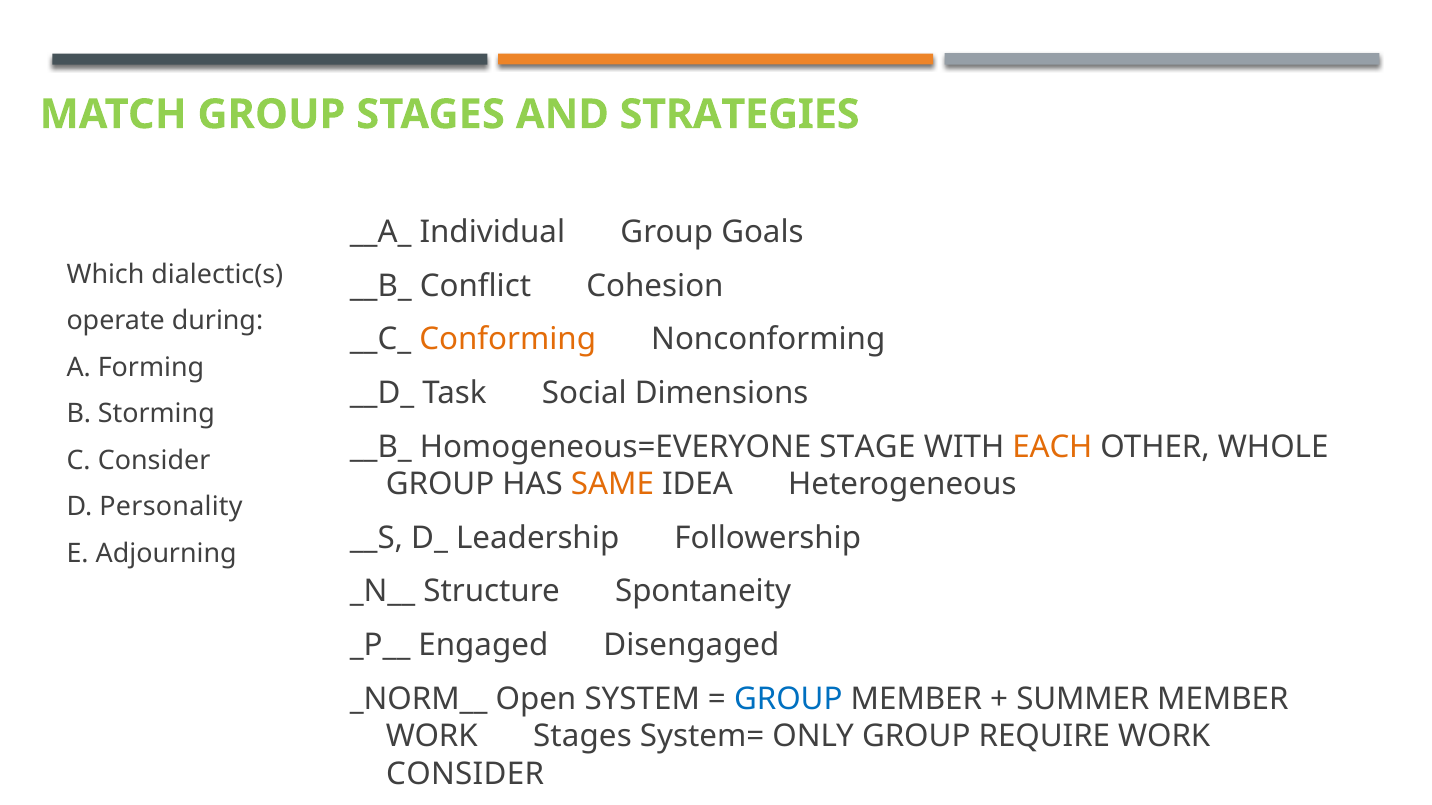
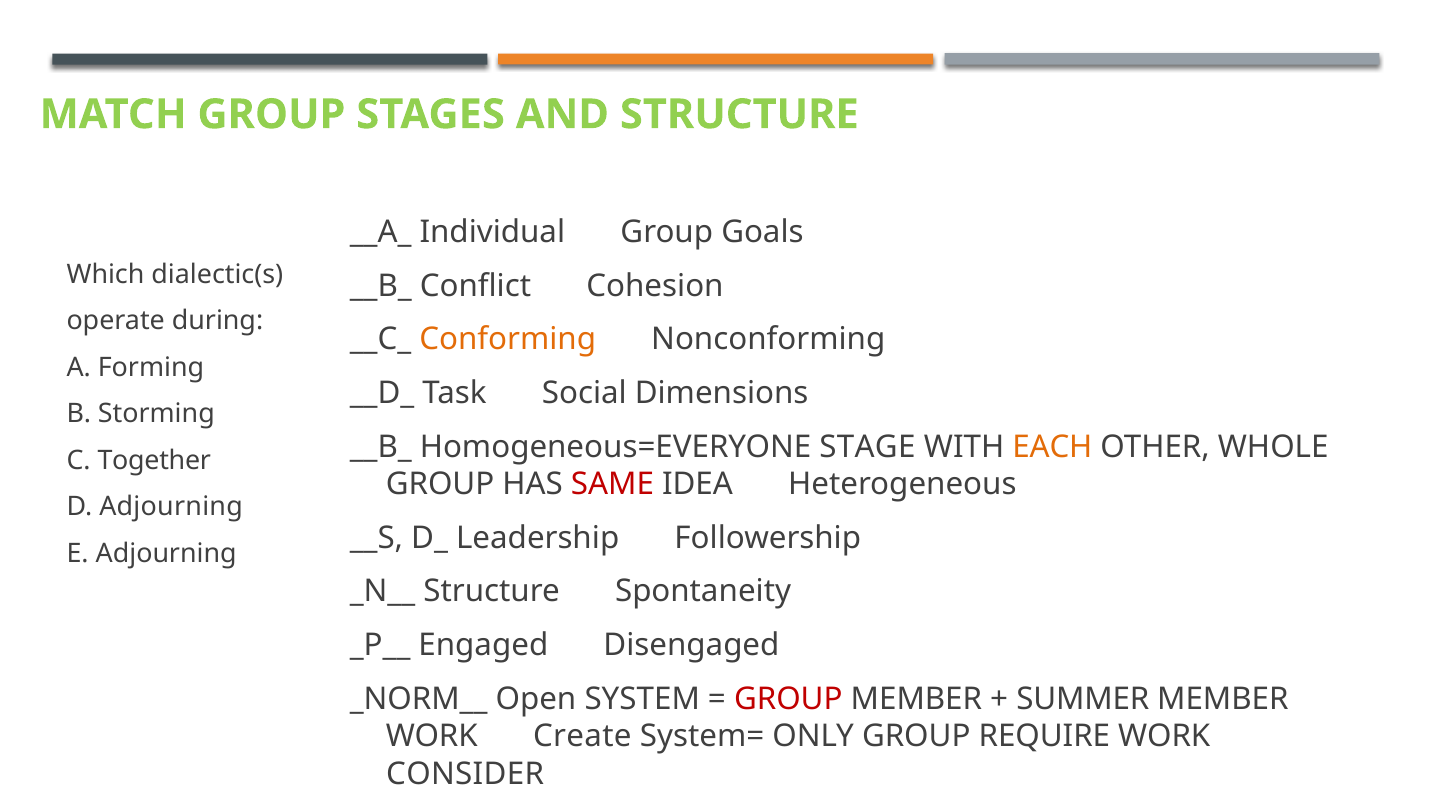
AND STRATEGIES: STRATEGIES -> STRUCTURE (739, 115)
C Consider: Consider -> Together (154, 461)
SAME colour: orange -> red (612, 485)
D Personality: Personality -> Adjourning (171, 507)
GROUP colour: blue -> red (788, 699)
WORK Stages: Stages -> Create (582, 737)
